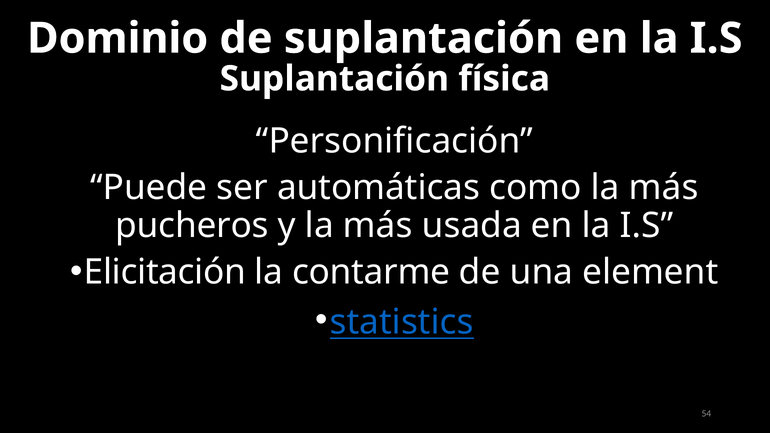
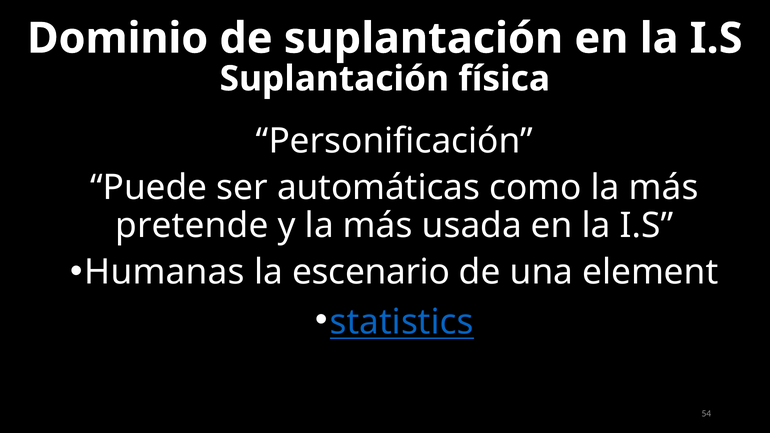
pucheros: pucheros -> pretende (192, 226)
Elicitación: Elicitación -> Humanas (165, 272)
contarme: contarme -> escenario (371, 272)
